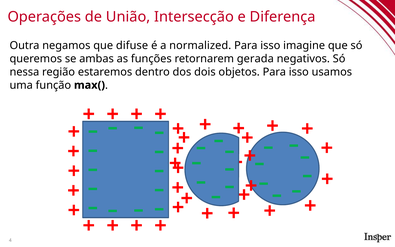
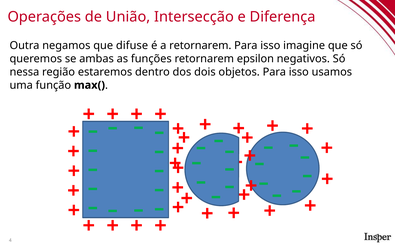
a normalized: normalized -> retornarem (200, 46)
gerada: gerada -> epsilon (255, 59)
